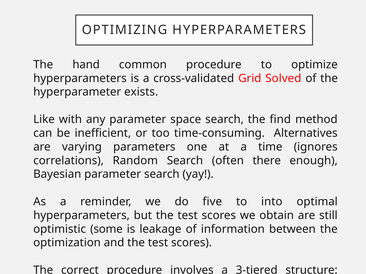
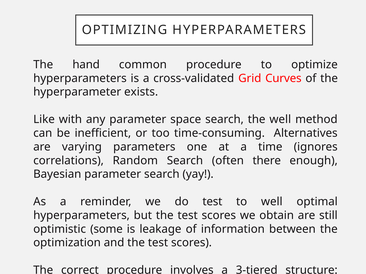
Solved: Solved -> Curves (283, 78)
the find: find -> well (280, 120)
do five: five -> test (212, 202)
to into: into -> well (272, 202)
